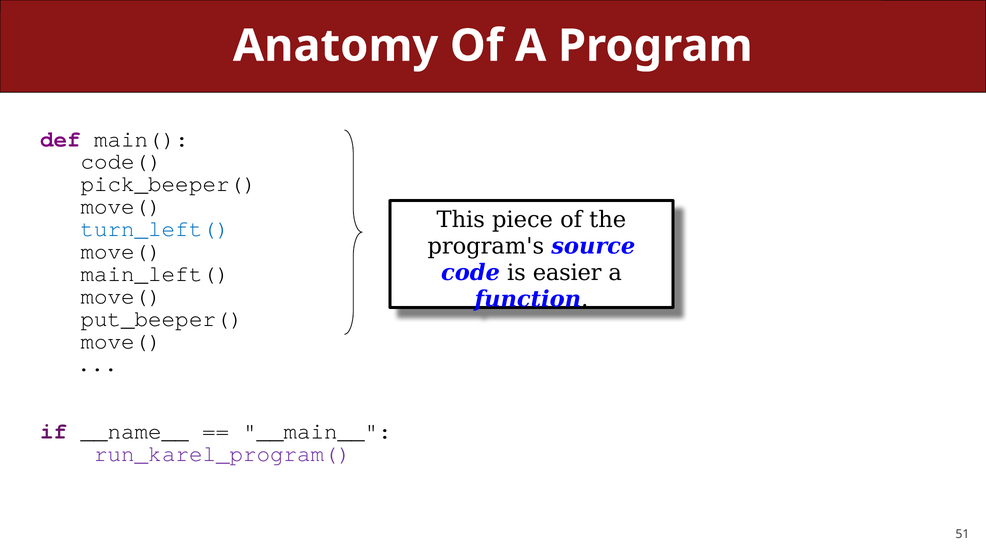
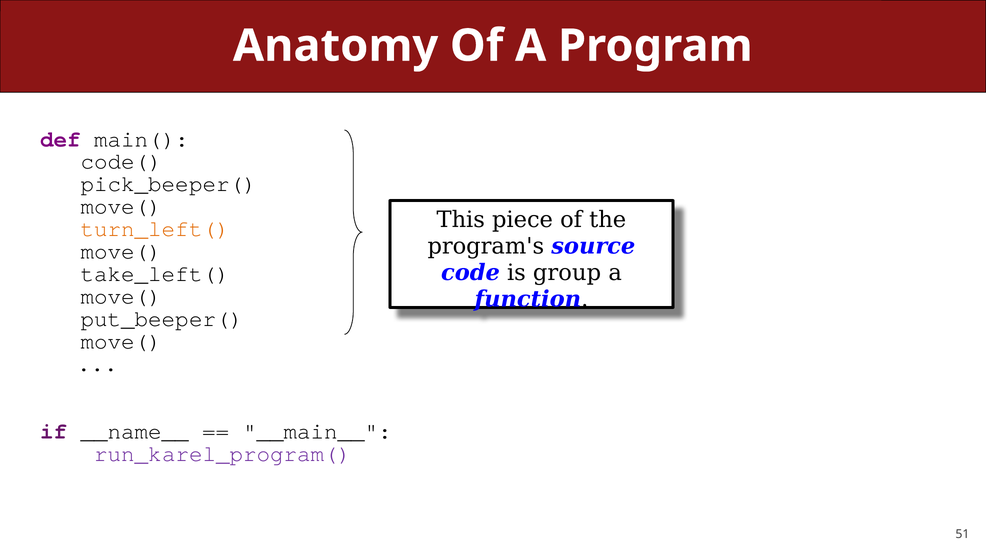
turn_left( colour: blue -> orange (155, 229)
easier: easier -> group (567, 273)
main_left(: main_left( -> take_left( (155, 274)
